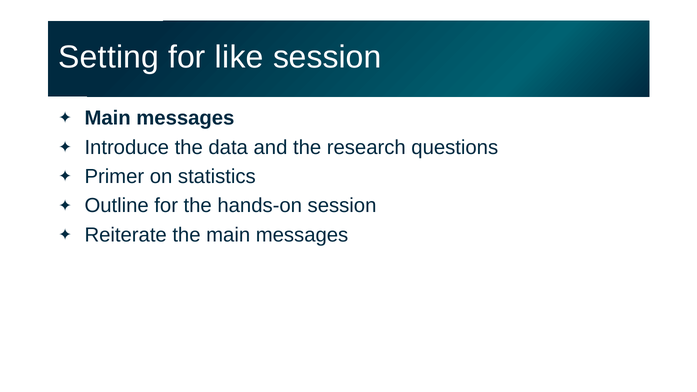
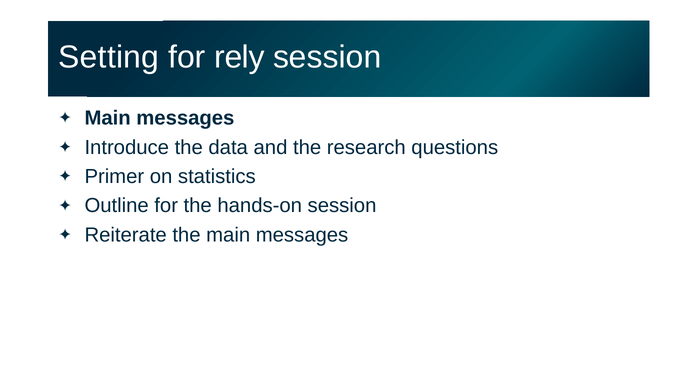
like: like -> rely (239, 57)
